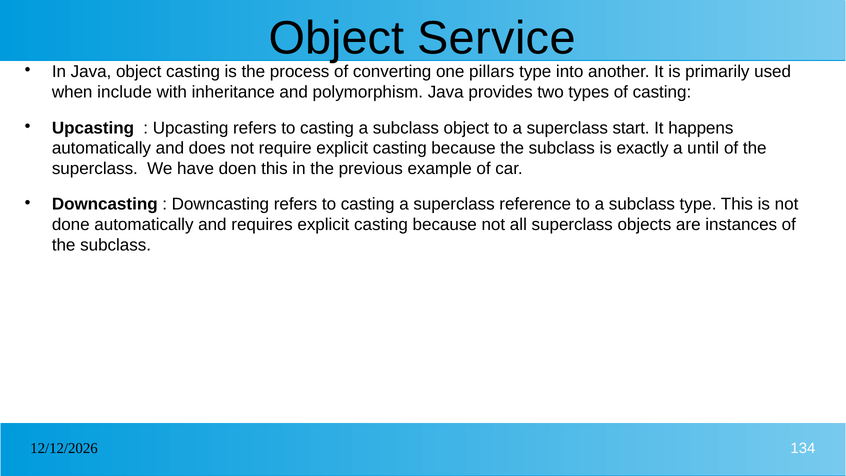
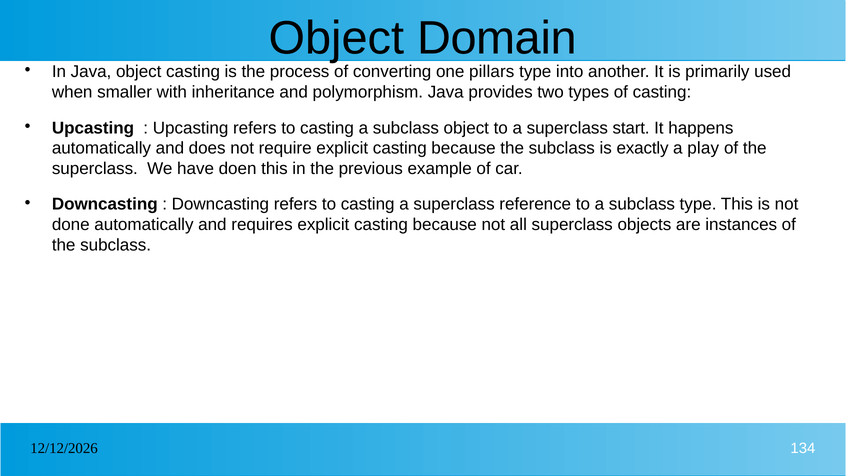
Service: Service -> Domain (497, 38)
include: include -> smaller (125, 92)
until: until -> play (703, 148)
